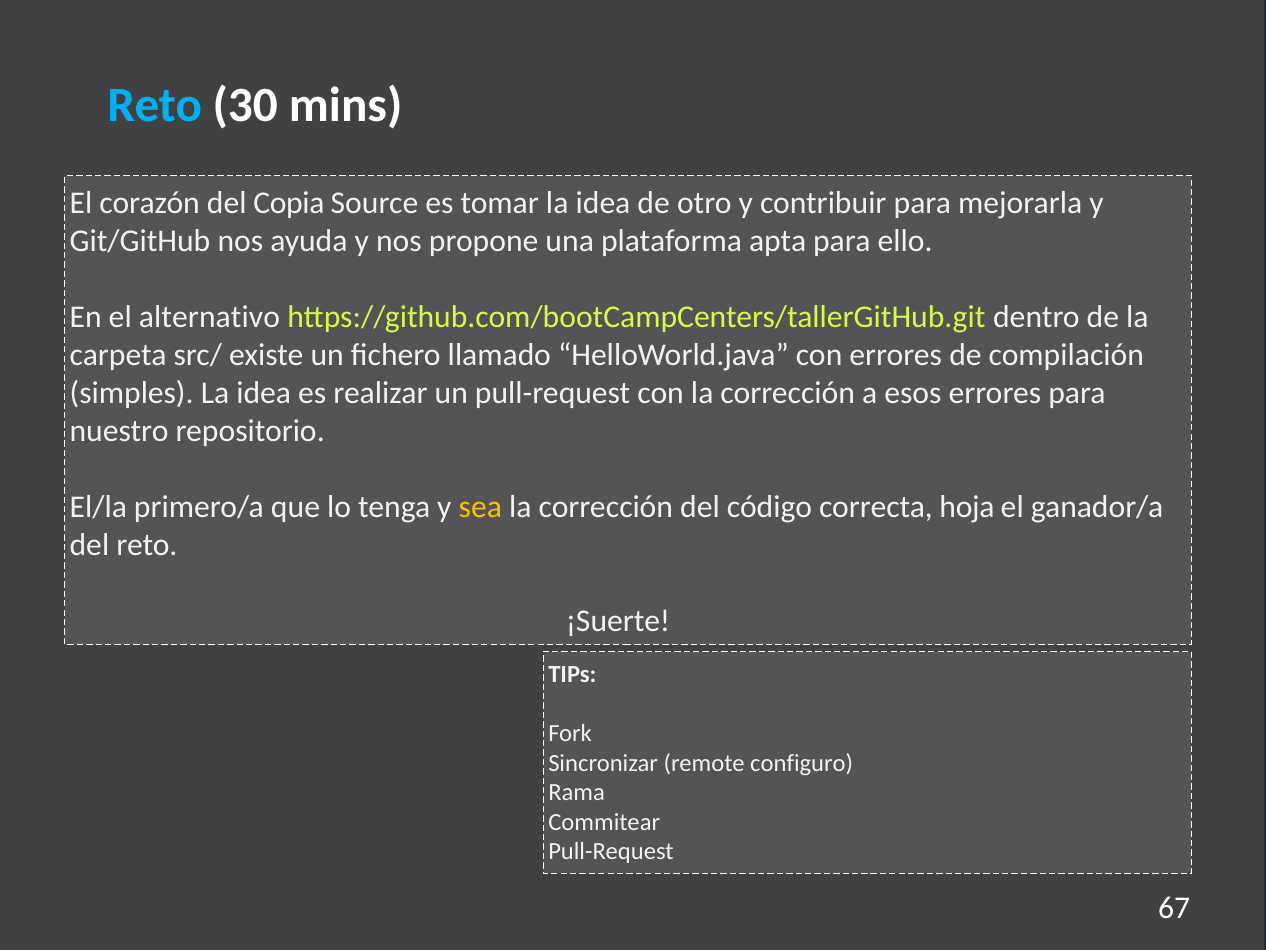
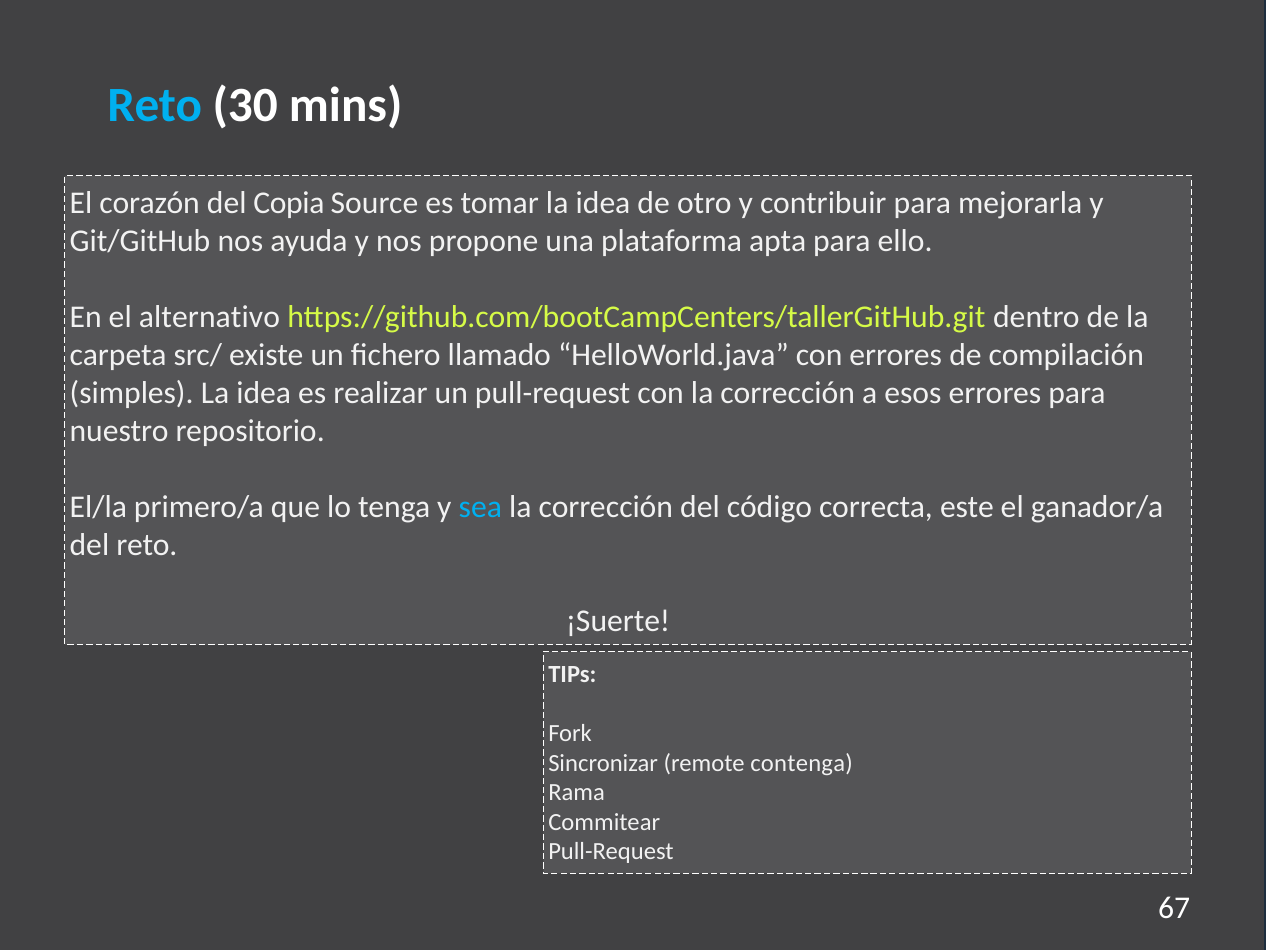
sea colour: yellow -> light blue (480, 507)
hoja: hoja -> este (967, 507)
configuro: configuro -> contenga (802, 763)
